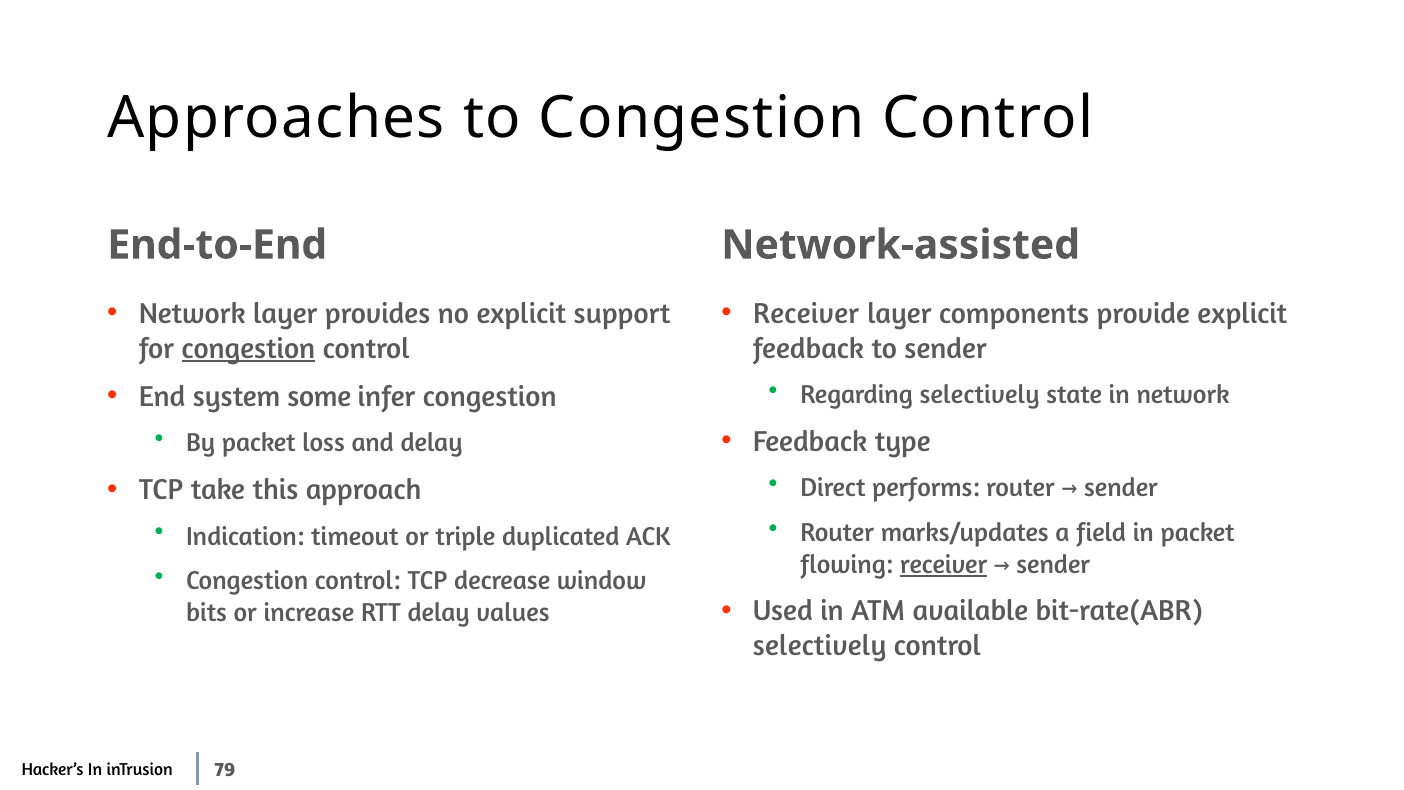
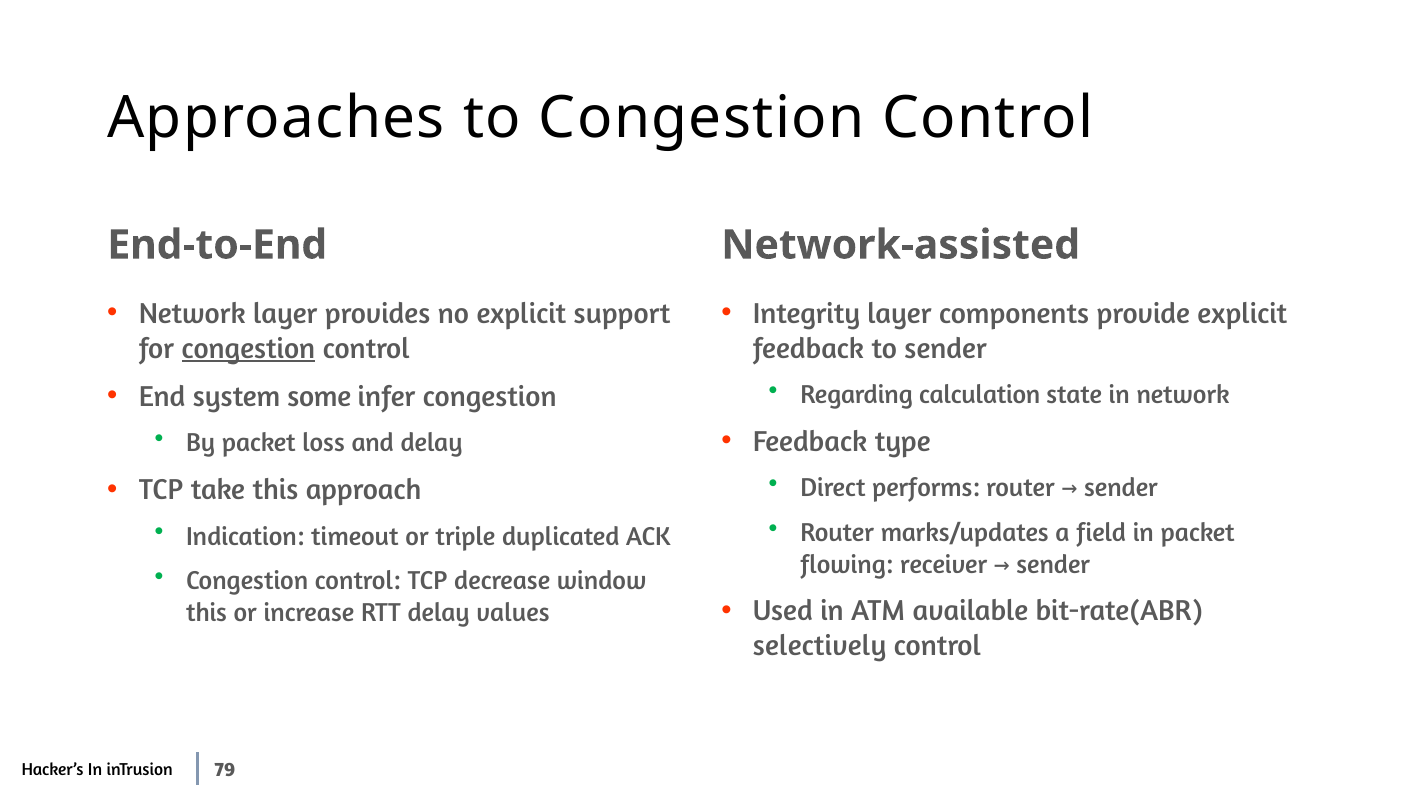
Receiver: Receiver -> Integrity (806, 313)
Regarding selectively: selectively -> calculation (980, 395)
receiver underline: present -> none (944, 564)
bits: bits -> this (207, 613)
